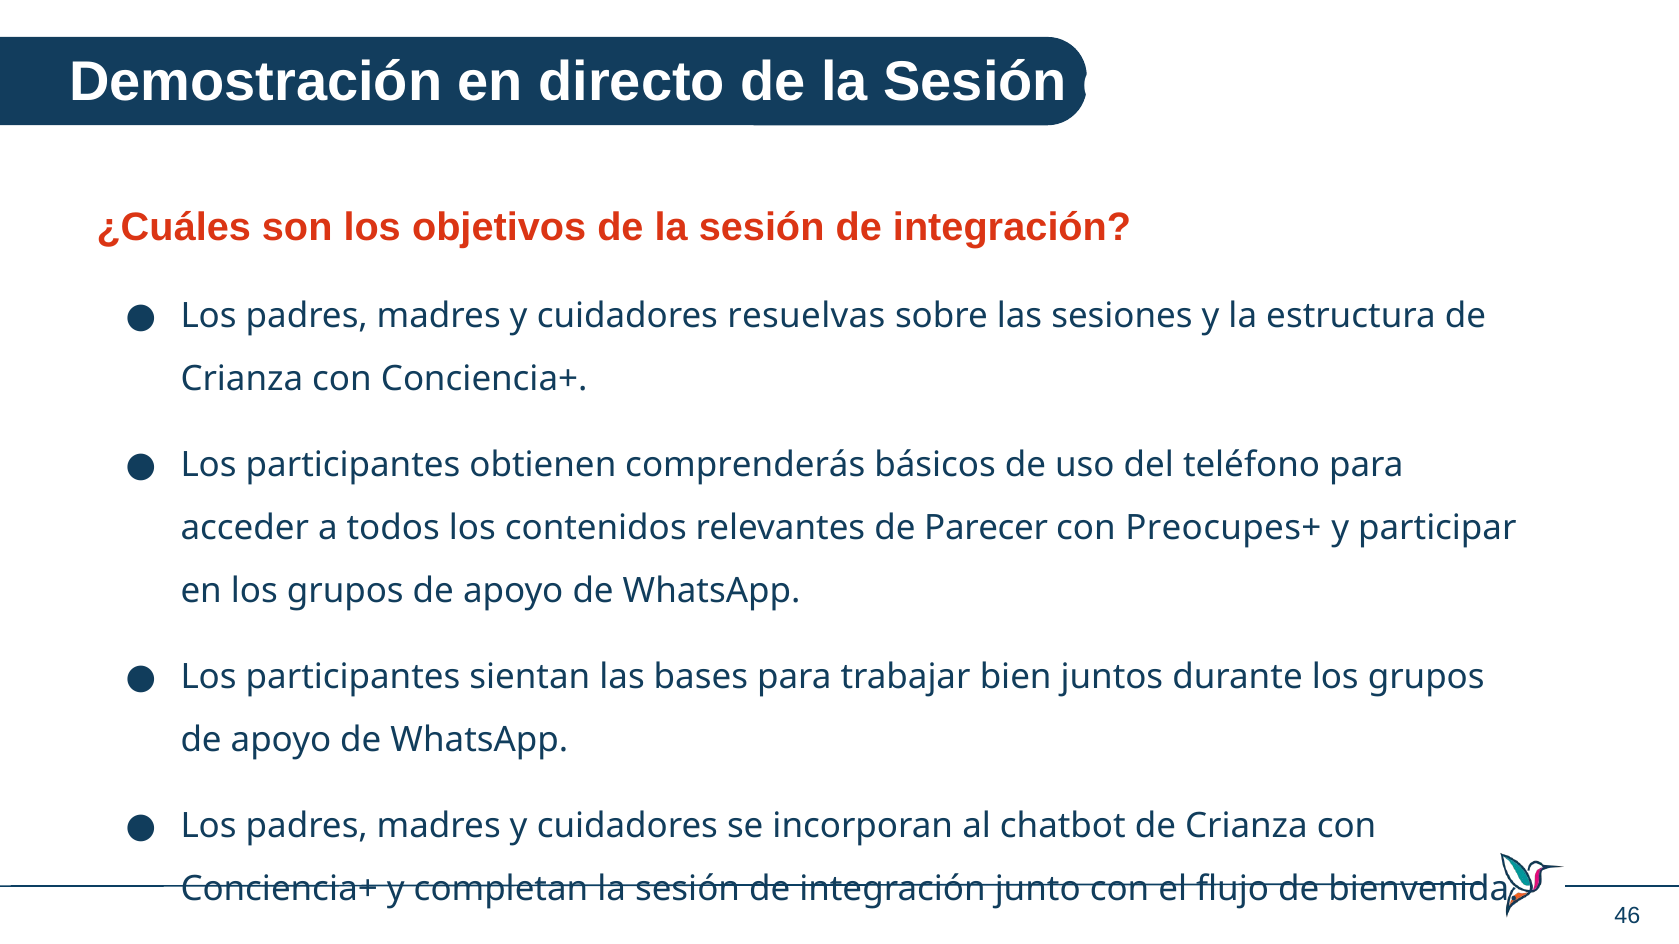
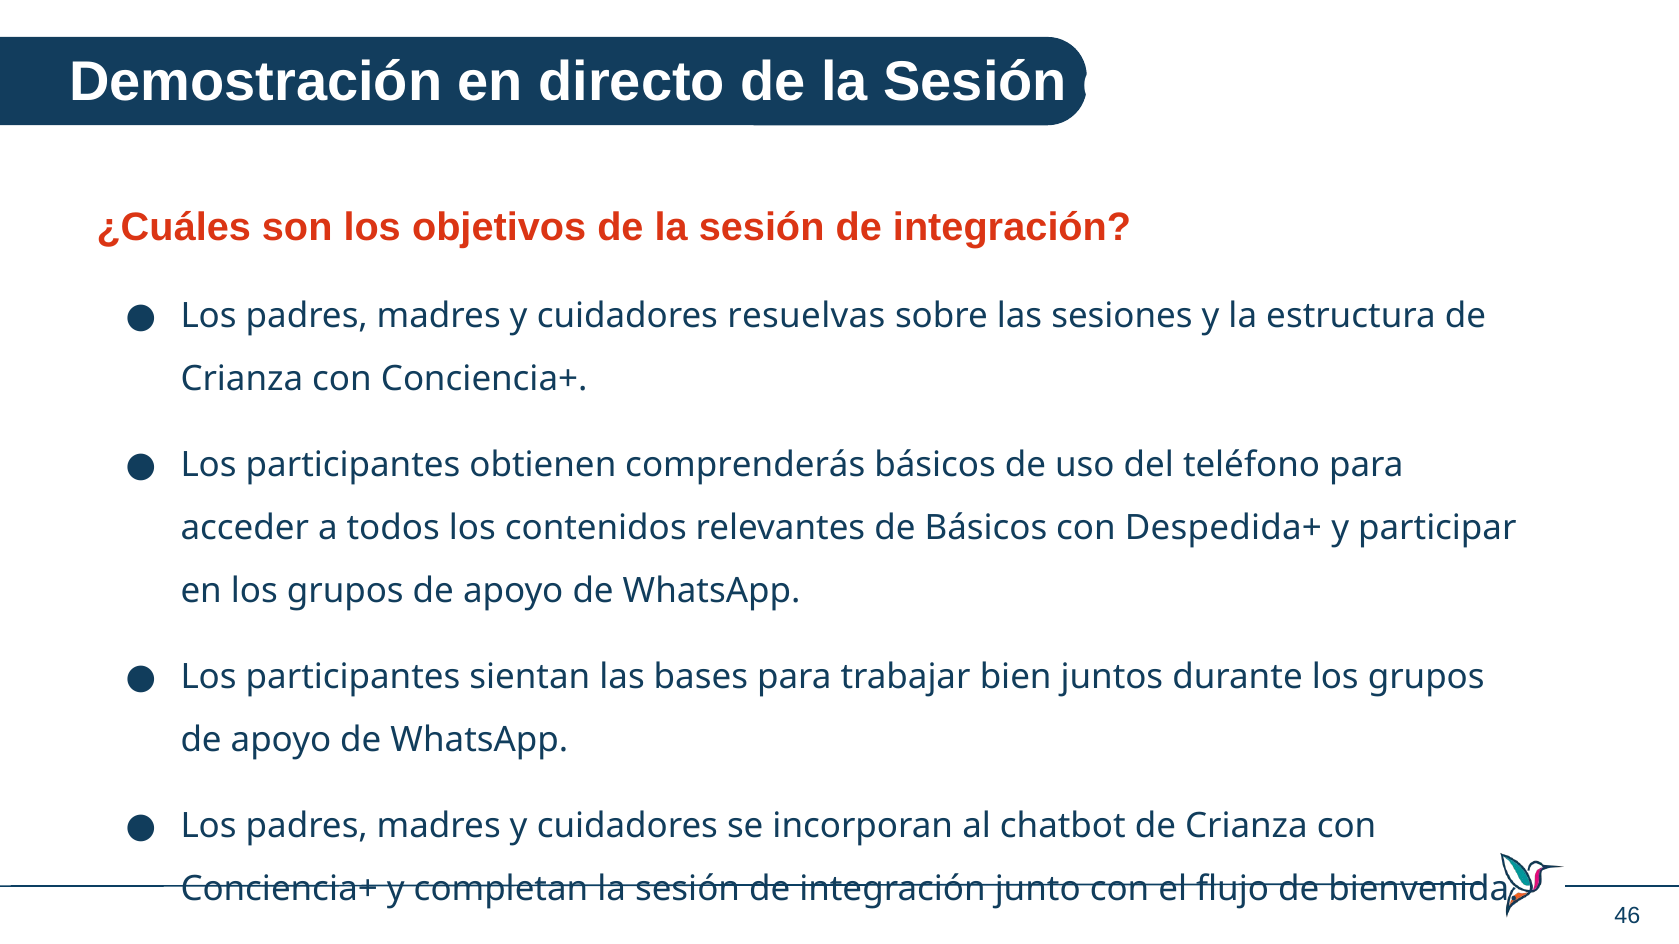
de Parecer: Parecer -> Básicos (986, 528)
Preocupes+: Preocupes+ -> Despedida+ (1223, 528)
